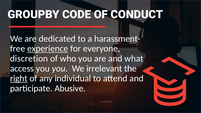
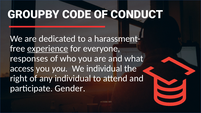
discretion: discretion -> responses (29, 59)
We irrelevant: irrelevant -> individual (104, 69)
right underline: present -> none (19, 78)
Abusive: Abusive -> Gender (70, 88)
